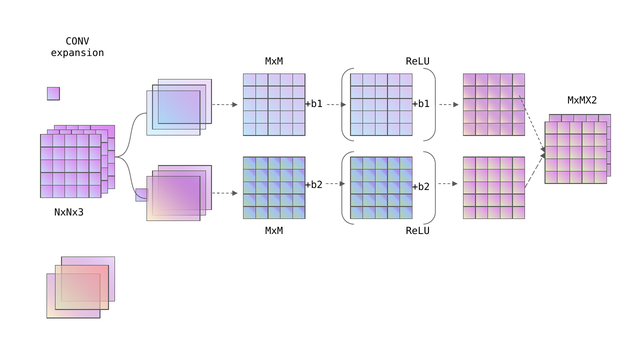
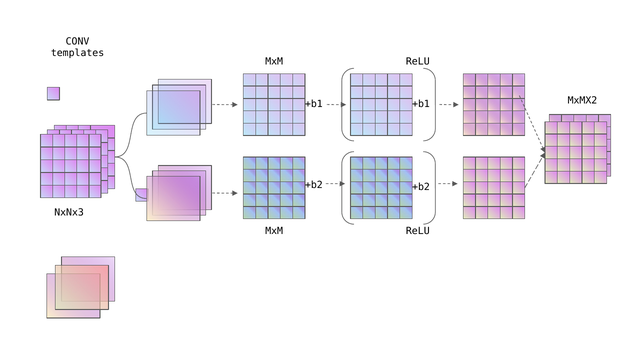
expansion: expansion -> templates (78, 53)
